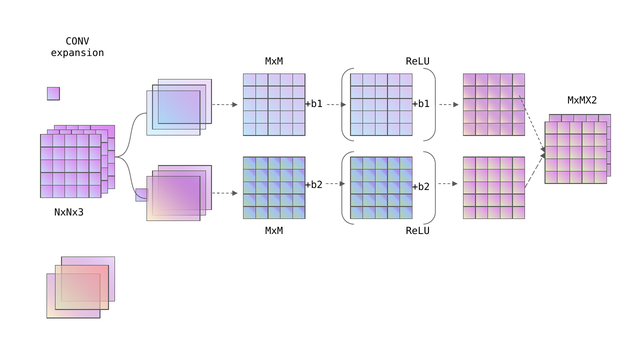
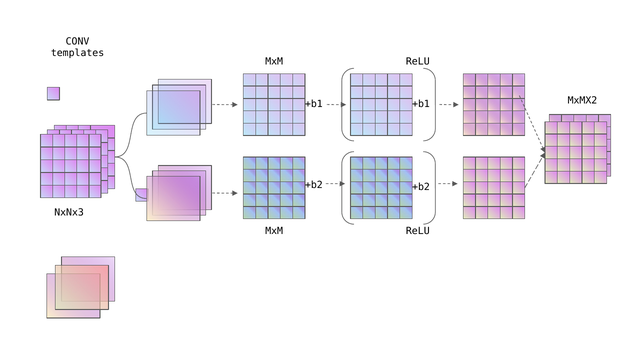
expansion: expansion -> templates (78, 53)
